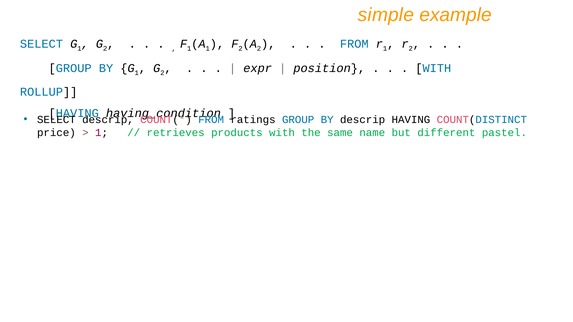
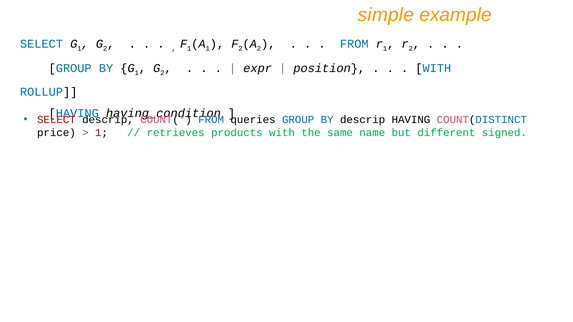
SELECT colour: black -> red (56, 120)
ratings: ratings -> queries (253, 120)
pastel: pastel -> signed (504, 133)
